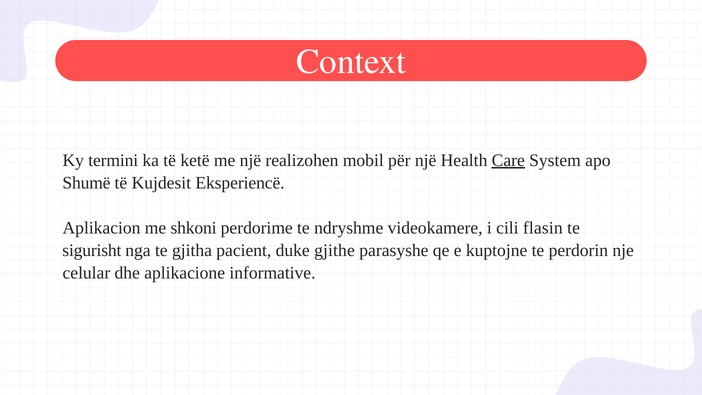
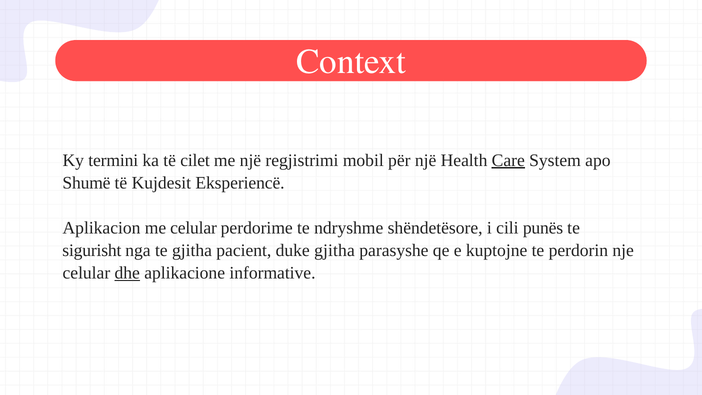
ketë: ketë -> cilet (195, 160)
realizohen: realizohen -> regjistrimi (302, 160)
me shkoni: shkoni -> celular (194, 228)
videokamere: videokamere -> shëndetësore (435, 228)
flasin: flasin -> punës (543, 228)
duke gjithe: gjithe -> gjitha (334, 250)
dhe underline: none -> present (127, 273)
